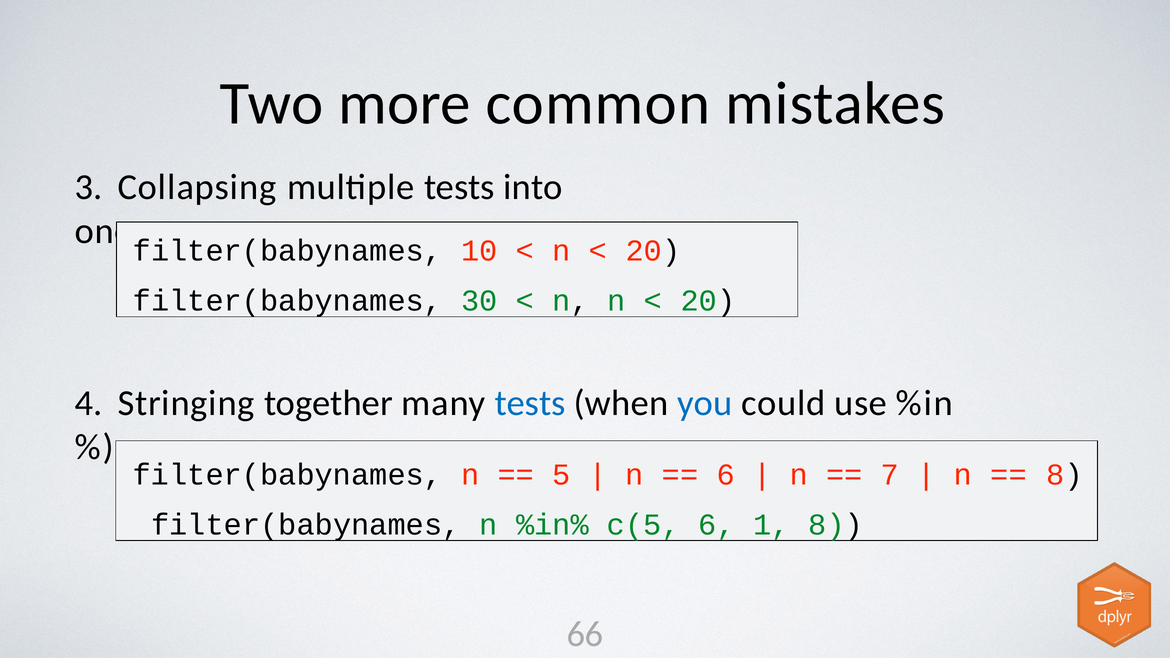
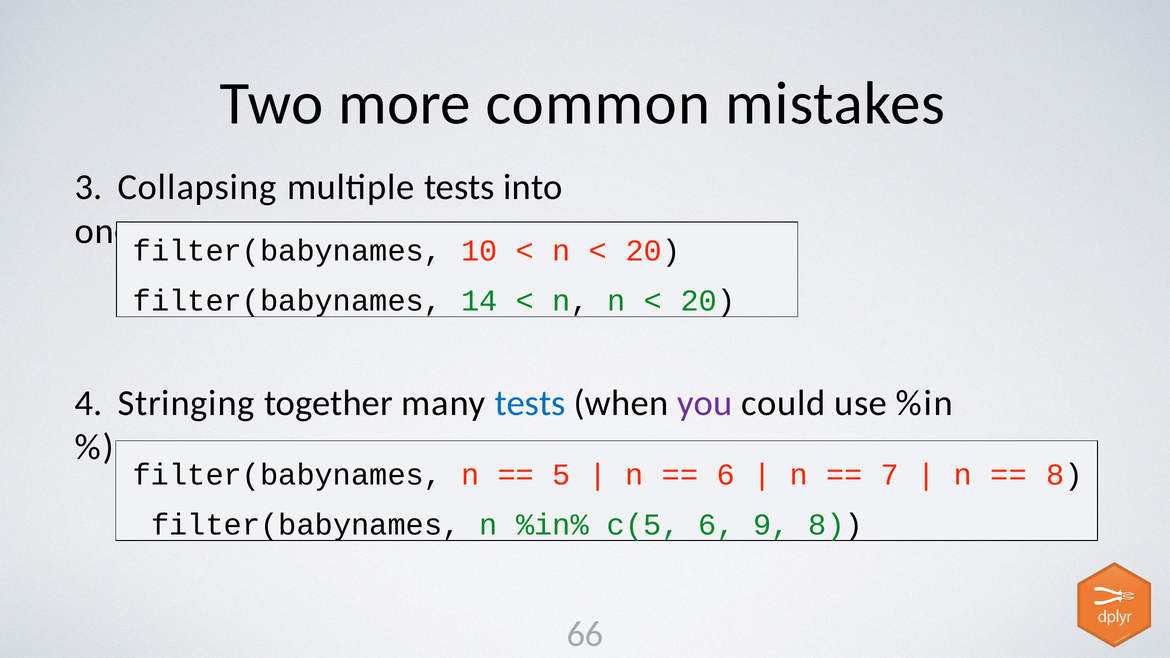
30: 30 -> 14 (479, 301)
you colour: blue -> purple (705, 403)
1: 1 -> 9 (771, 525)
